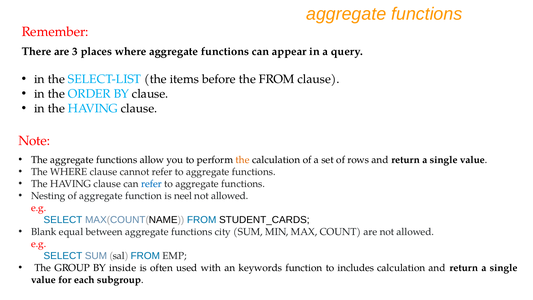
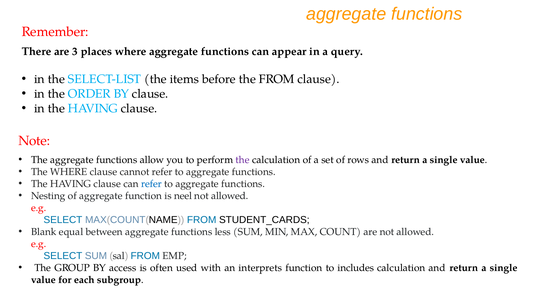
the colour: orange -> purple (243, 160)
city: city -> less (223, 232)
inside: inside -> access (123, 268)
keywords: keywords -> interprets (260, 268)
